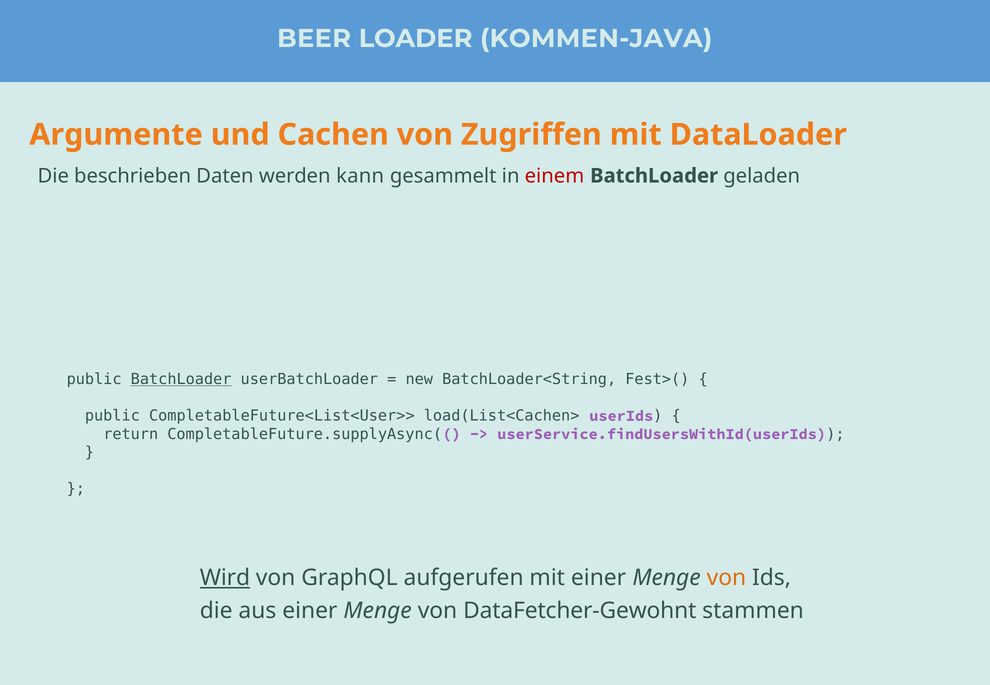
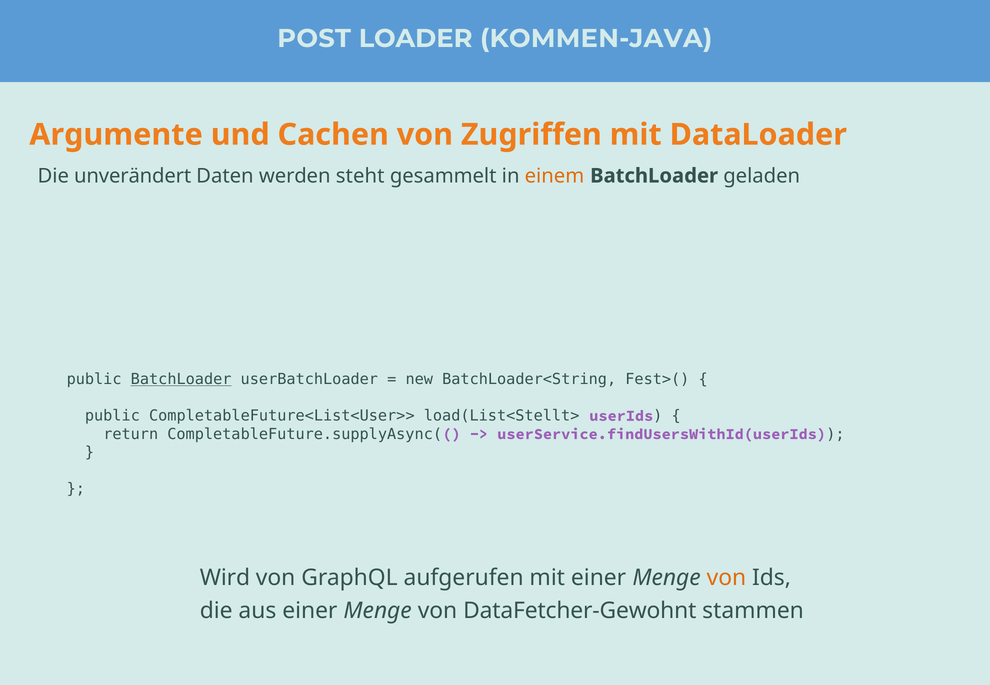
BEER: BEER -> POST (314, 38)
beschrieben: beschrieben -> unverändert (133, 176)
kann: kann -> steht (360, 176)
einem colour: red -> orange (554, 176)
load(List<Cachen>: load(List<Cachen> -> load(List<Stellt> (502, 416)
Wird underline: present -> none (225, 578)
